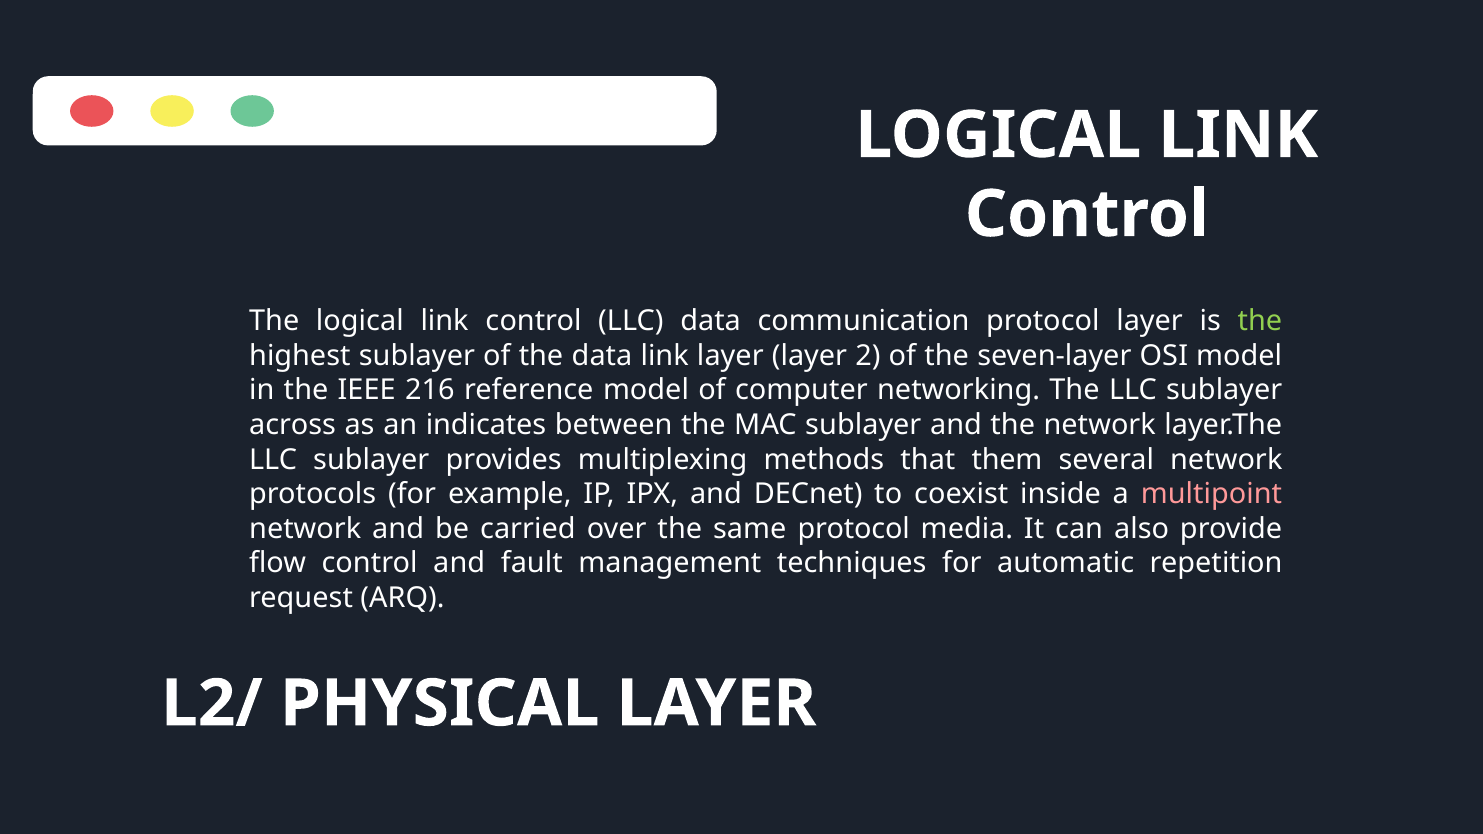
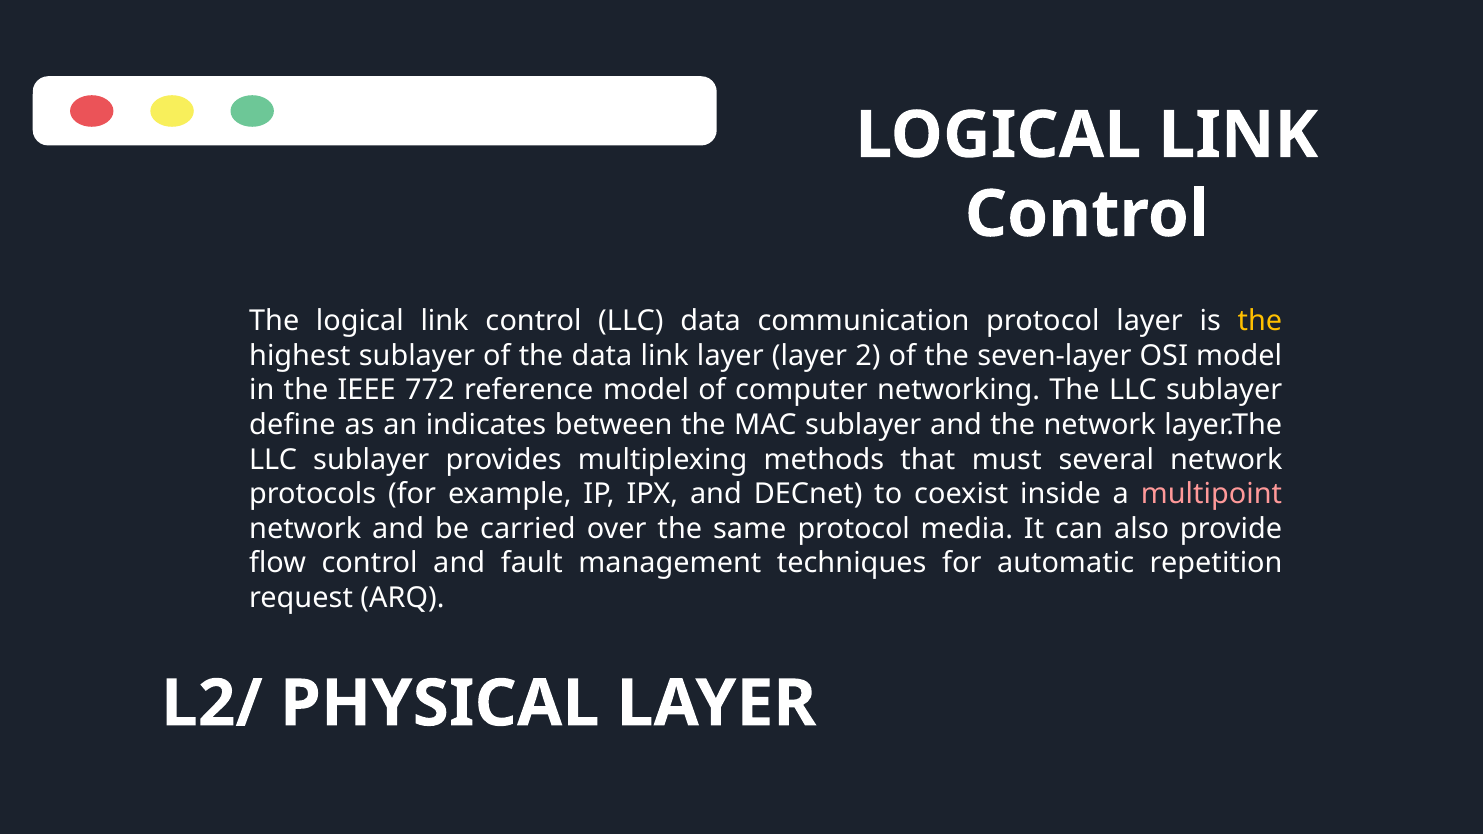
the colour: light green -> yellow (1260, 321)
216: 216 -> 772 (430, 390)
across: across -> define (292, 425)
them: them -> must (1007, 460)
